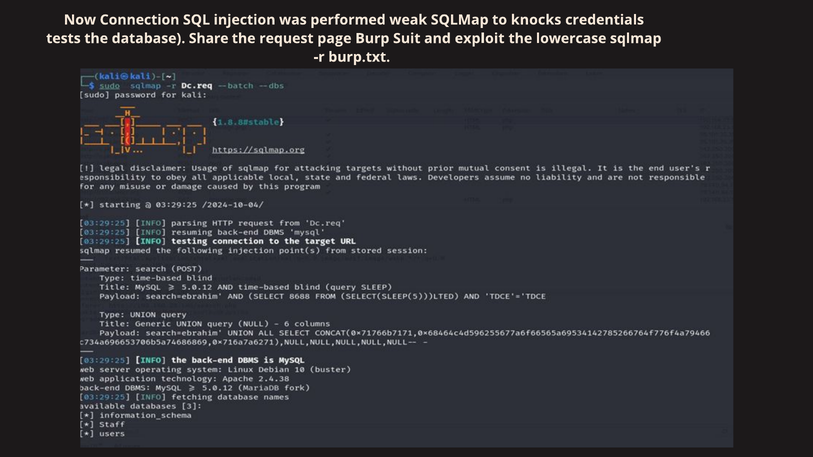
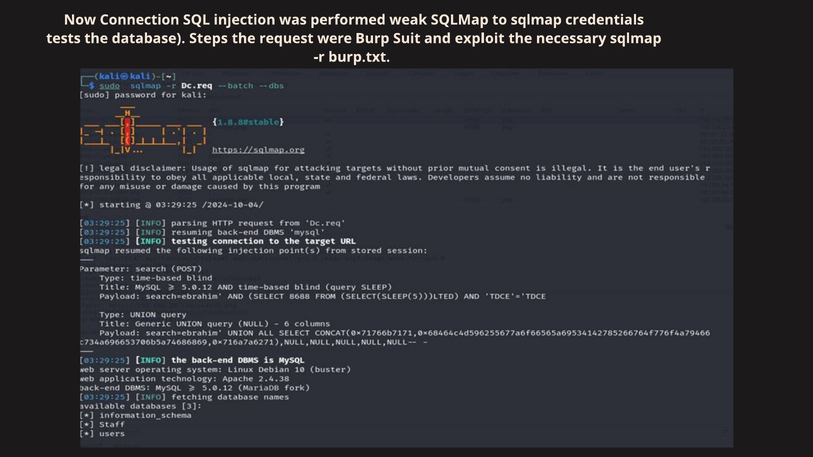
to knocks: knocks -> sqlmap (536, 20)
Share: Share -> Steps (209, 39)
page: page -> were (335, 39)
lowercase: lowercase -> necessary (571, 39)
